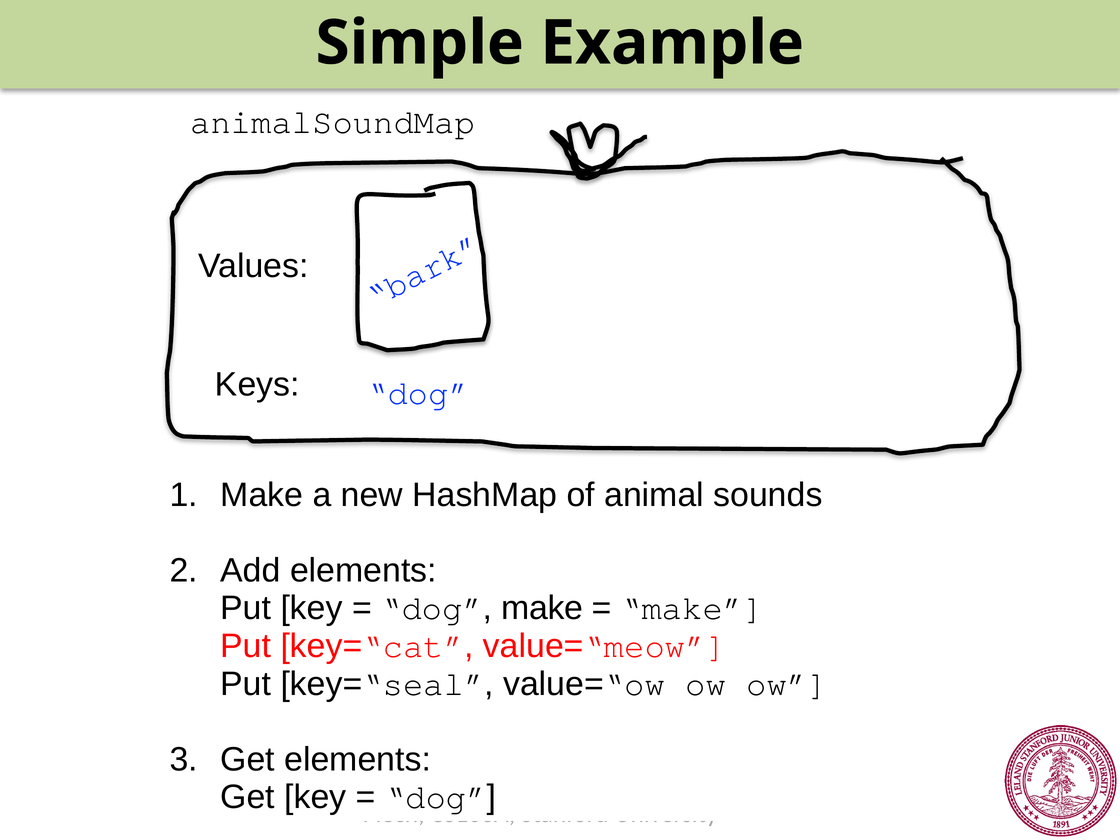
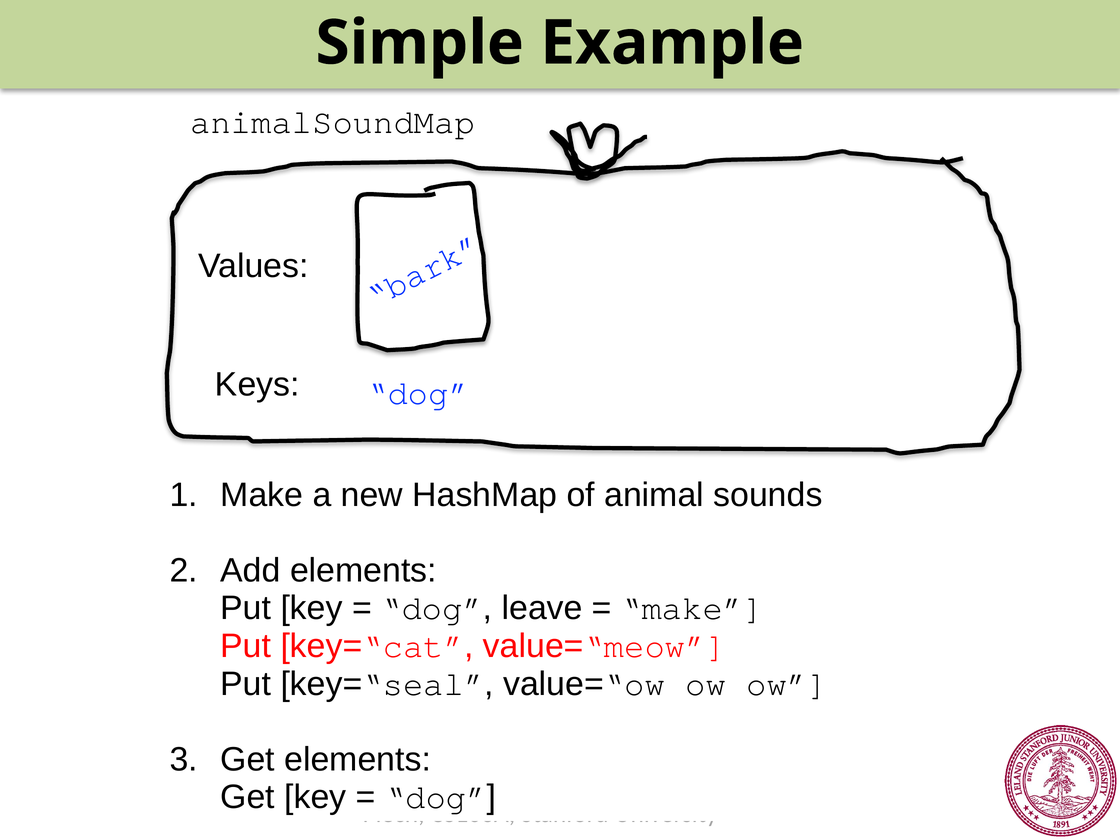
dog make: make -> leave (542, 608)
